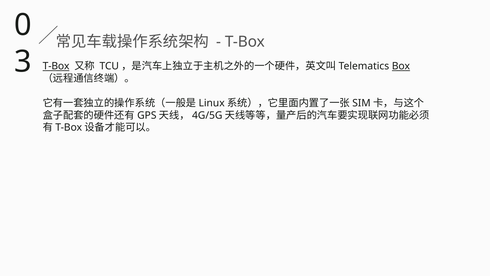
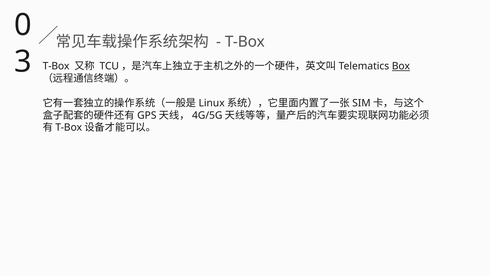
T-Box underline: present -> none (56, 66)
